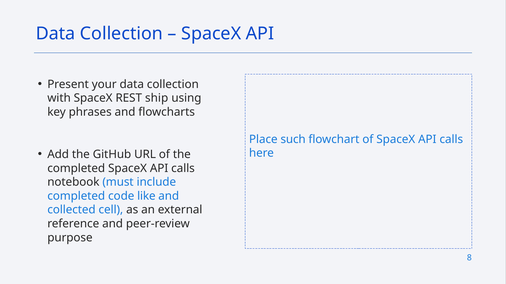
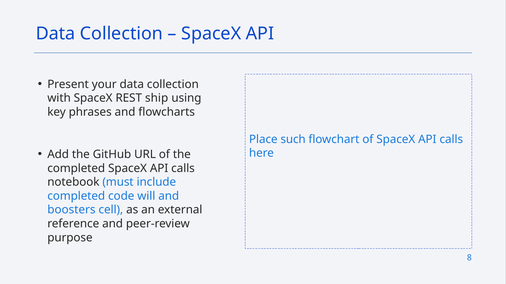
like: like -> will (146, 196)
collected: collected -> boosters (71, 210)
